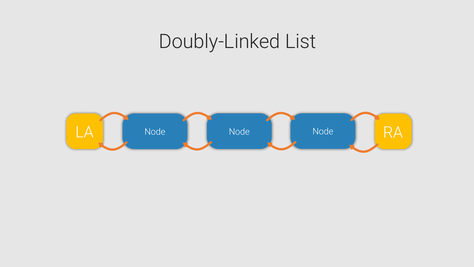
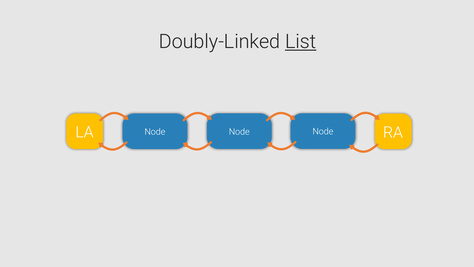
List underline: none -> present (301, 42)
